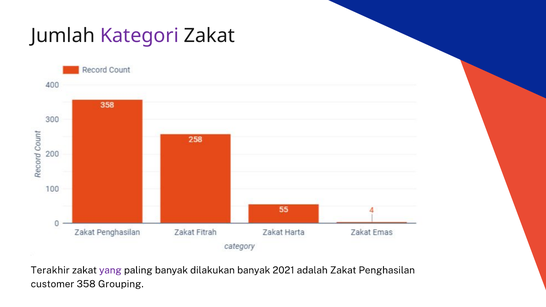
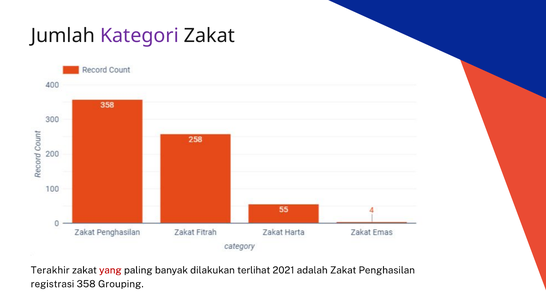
yang colour: purple -> red (110, 270)
dilakukan banyak: banyak -> terlihat (254, 270)
customer: customer -> registrasi (52, 284)
